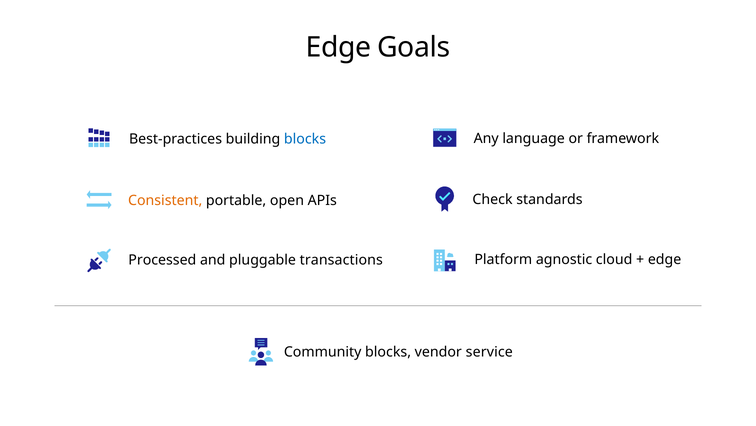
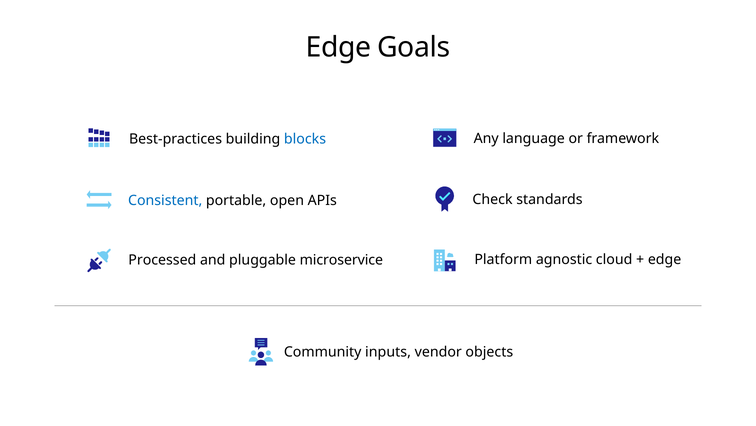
Consistent colour: orange -> blue (165, 200)
transactions: transactions -> microservice (341, 260)
Community blocks: blocks -> inputs (388, 352)
service: service -> objects (489, 352)
